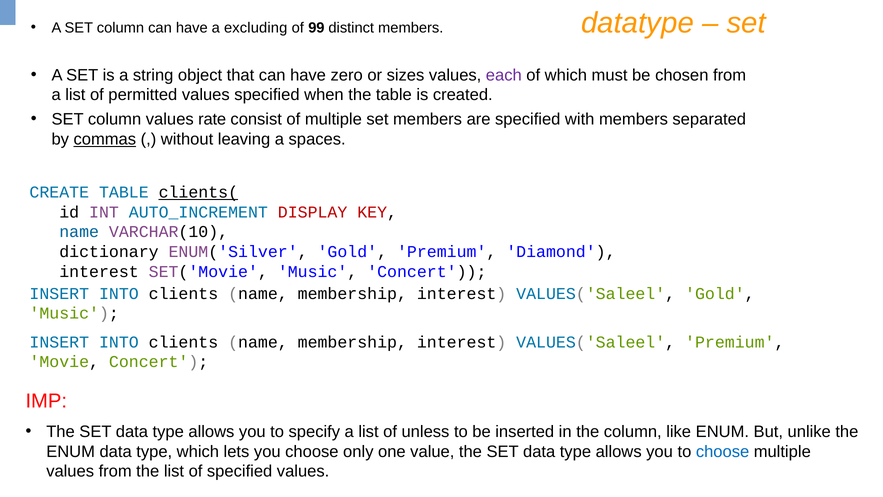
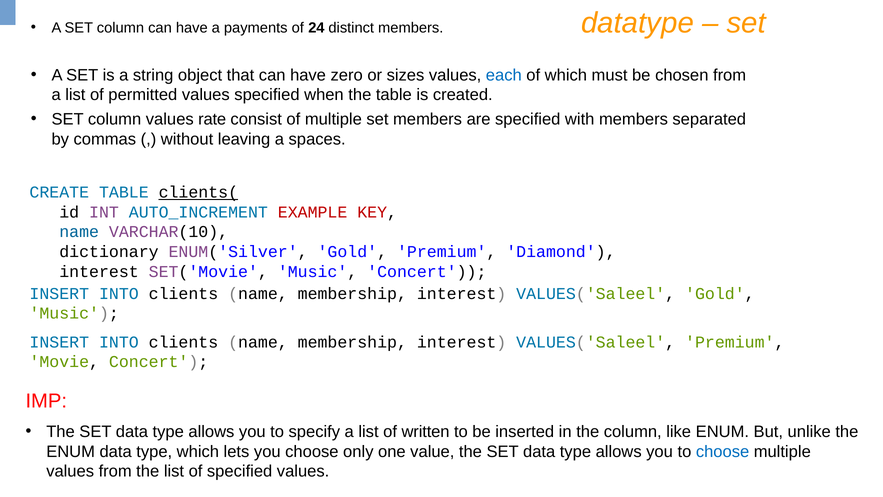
excluding: excluding -> payments (256, 28)
99: 99 -> 24 (316, 28)
each colour: purple -> blue (504, 75)
commas underline: present -> none (105, 139)
DISPLAY: DISPLAY -> EXAMPLE (313, 212)
unless: unless -> written (426, 431)
